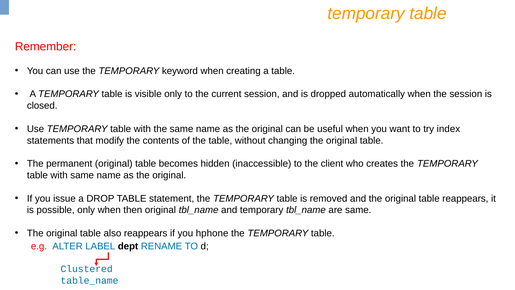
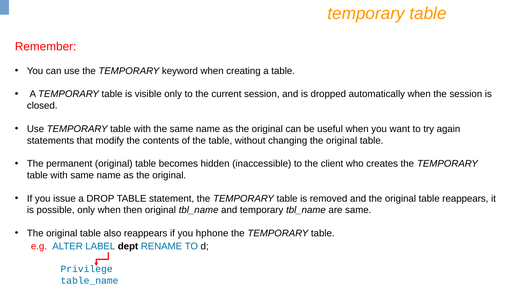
index: index -> again (448, 129)
Clustered: Clustered -> Privilege (87, 269)
